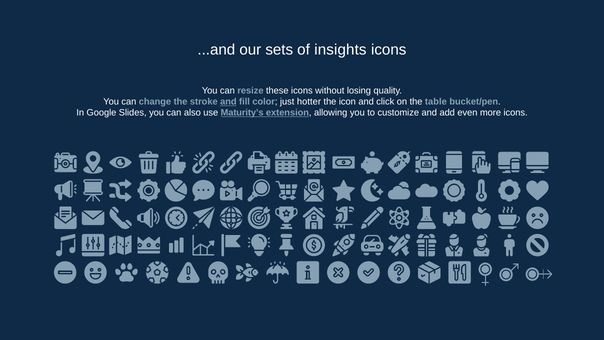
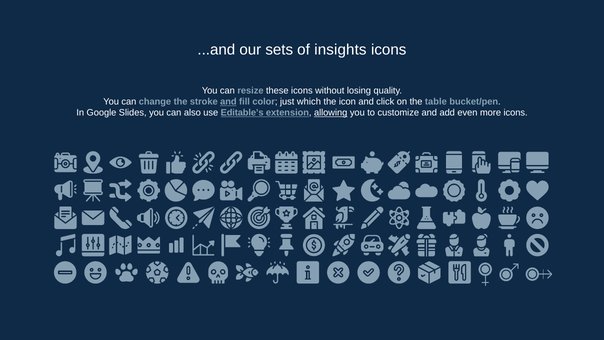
hotter: hotter -> which (309, 102)
Maturity’s: Maturity’s -> Editable’s (242, 113)
allowing underline: none -> present (331, 113)
